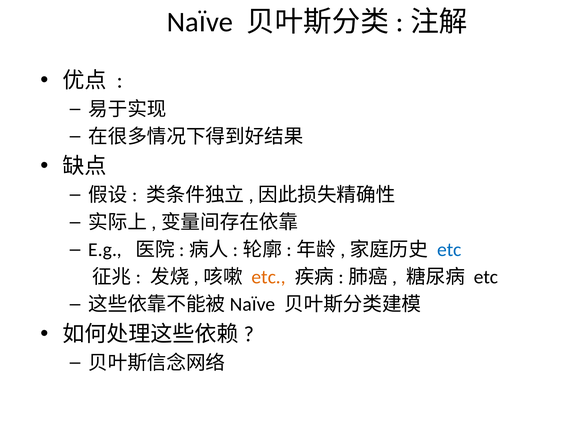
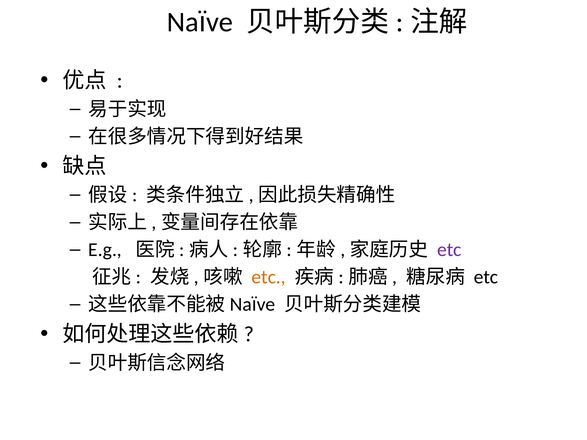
etc colour: blue -> purple (449, 250)
